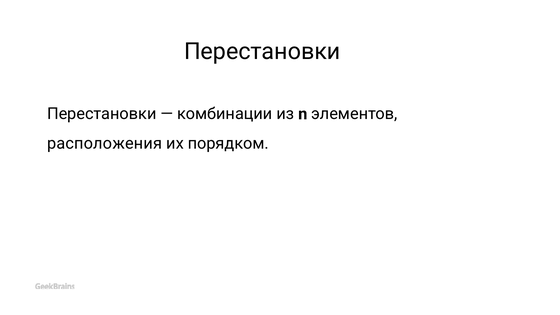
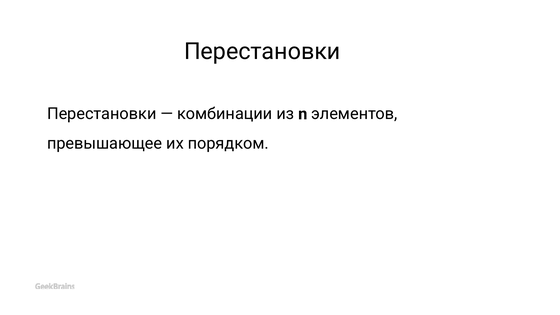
расположения: расположения -> превышающее (105, 143)
